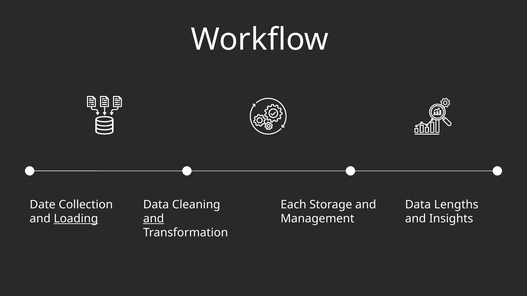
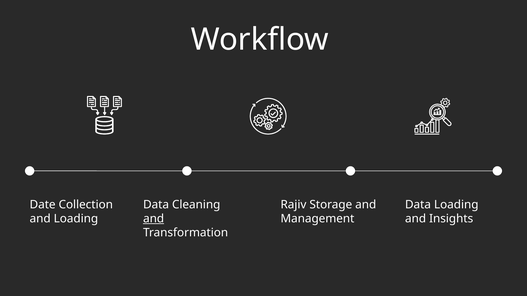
Each: Each -> Rajiv (293, 205)
Data Lengths: Lengths -> Loading (456, 205)
Loading underline: present -> none (76, 219)
